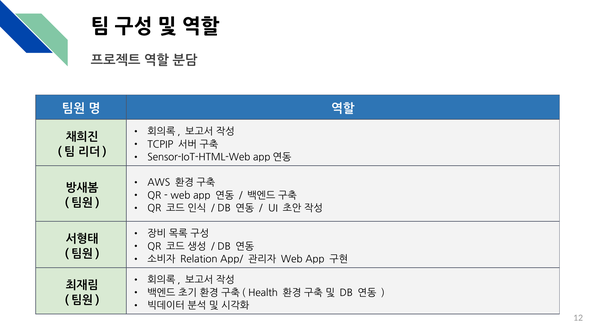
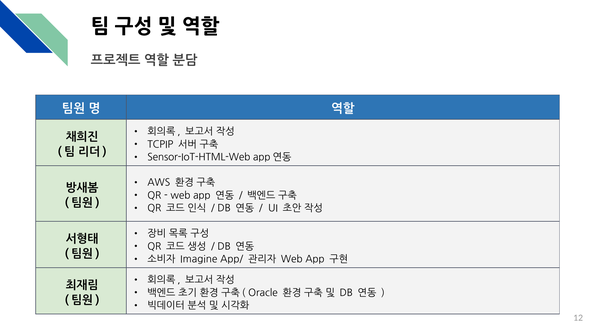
Relation: Relation -> Imagine (199, 259)
Health: Health -> Oracle (263, 293)
